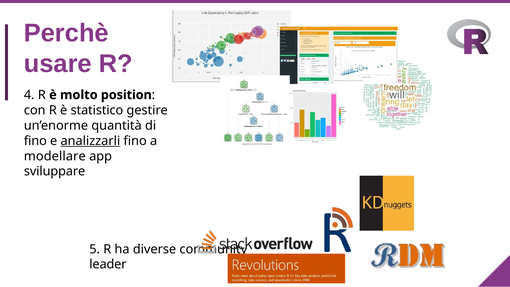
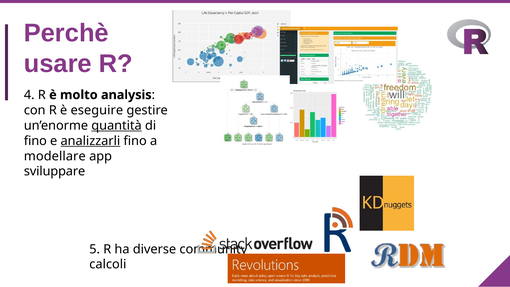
position: position -> analysis (126, 95)
statistico: statistico -> eseguire (97, 110)
quantità underline: none -> present (117, 125)
leader: leader -> calcoli (108, 264)
